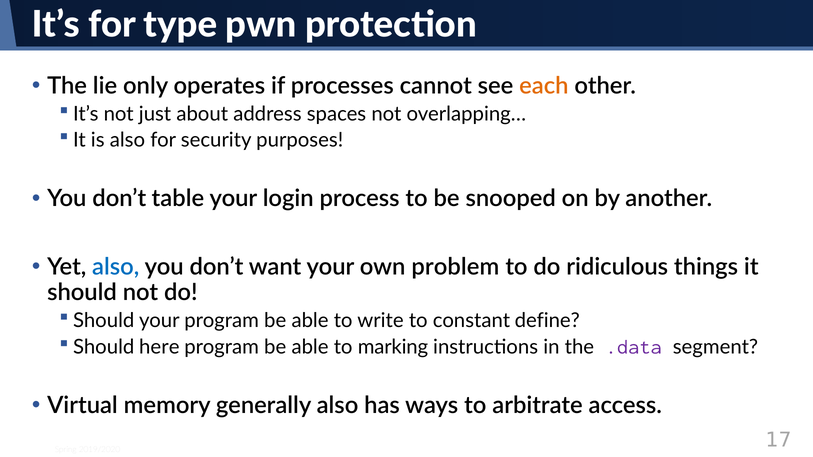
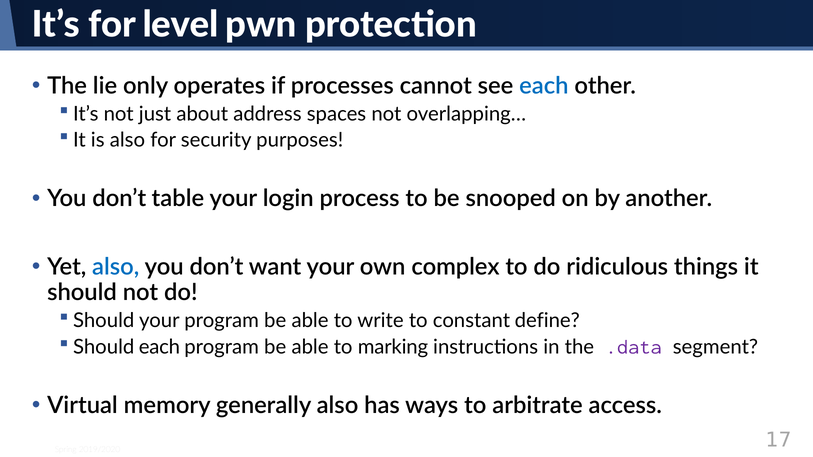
type: type -> level (180, 25)
each colour: orange -> blue (544, 86)
problem: problem -> complex (455, 267)
Should here: here -> each (159, 347)
